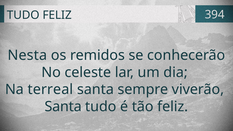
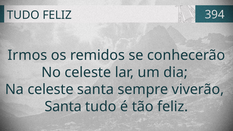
Nesta: Nesta -> Irmos (27, 55)
Na terreal: terreal -> celeste (51, 89)
